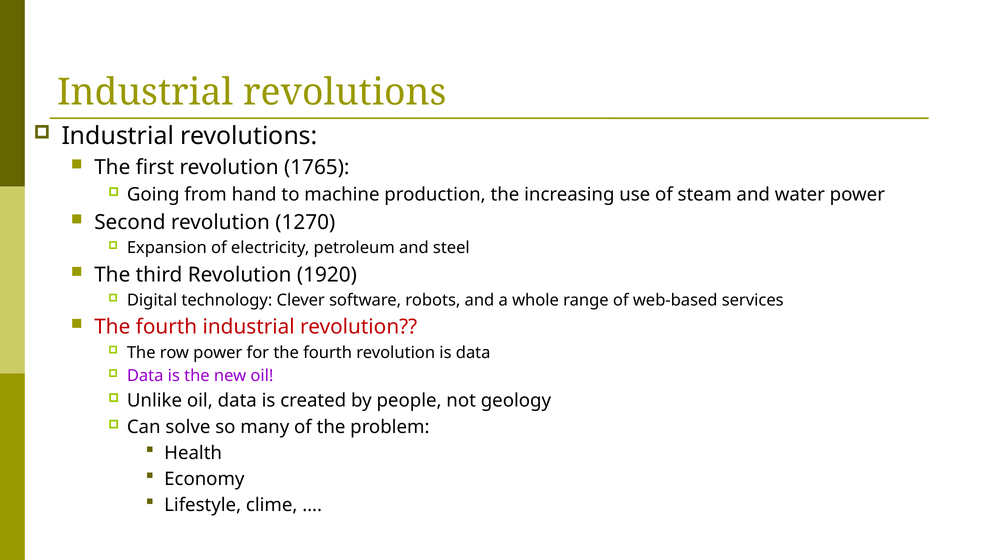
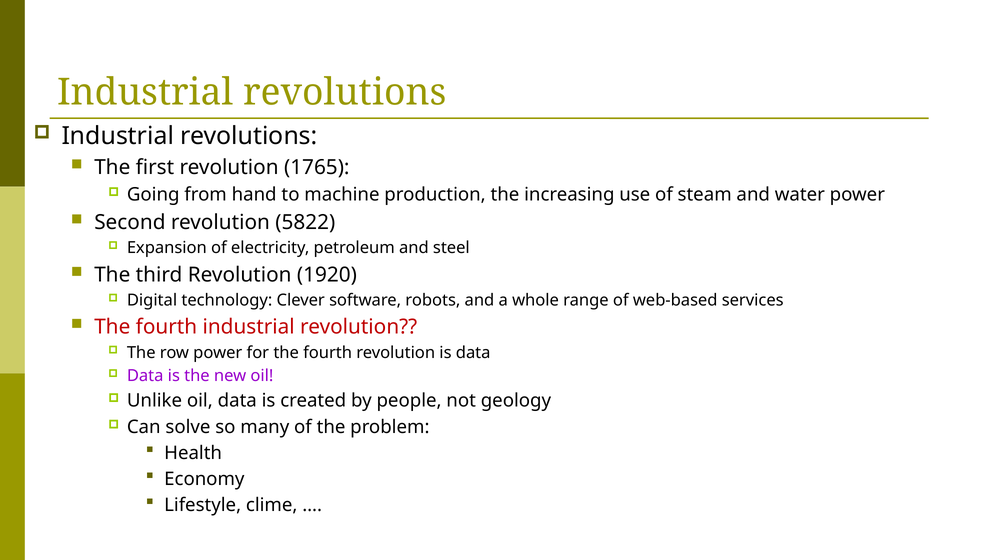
1270: 1270 -> 5822 (305, 222)
